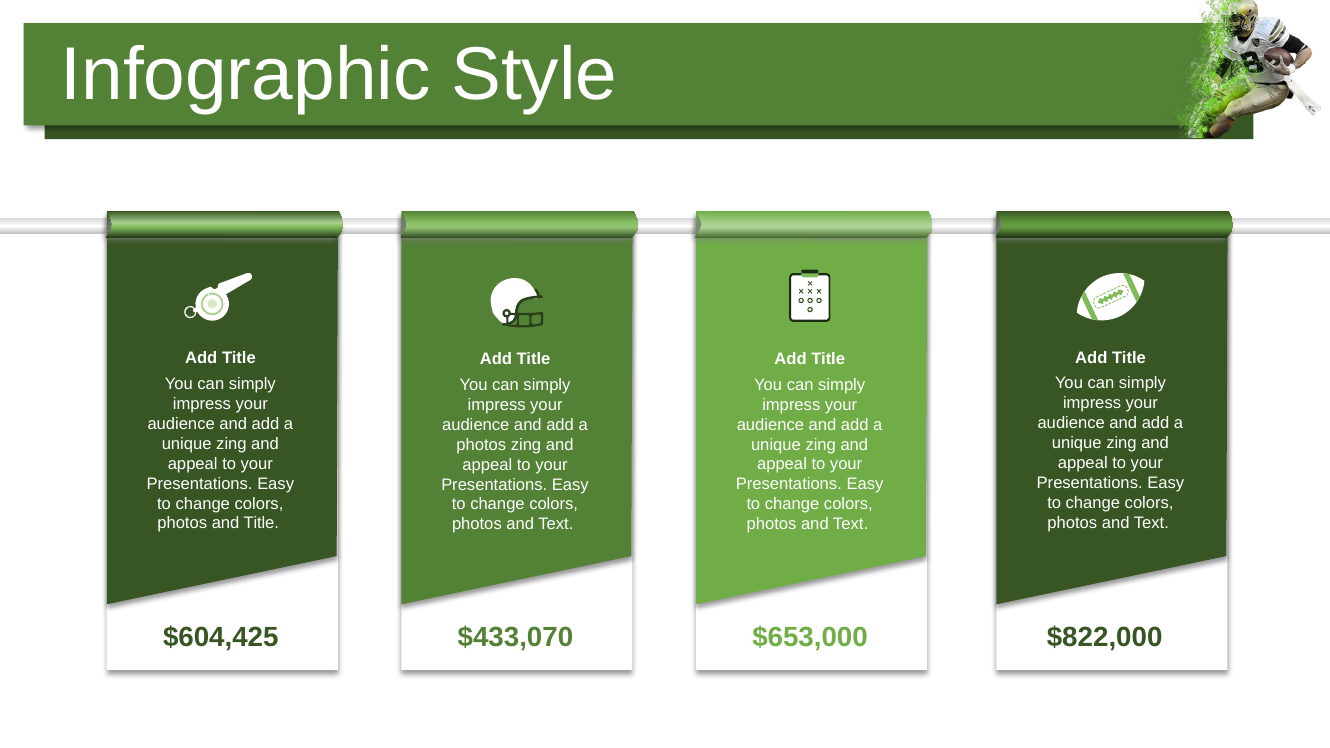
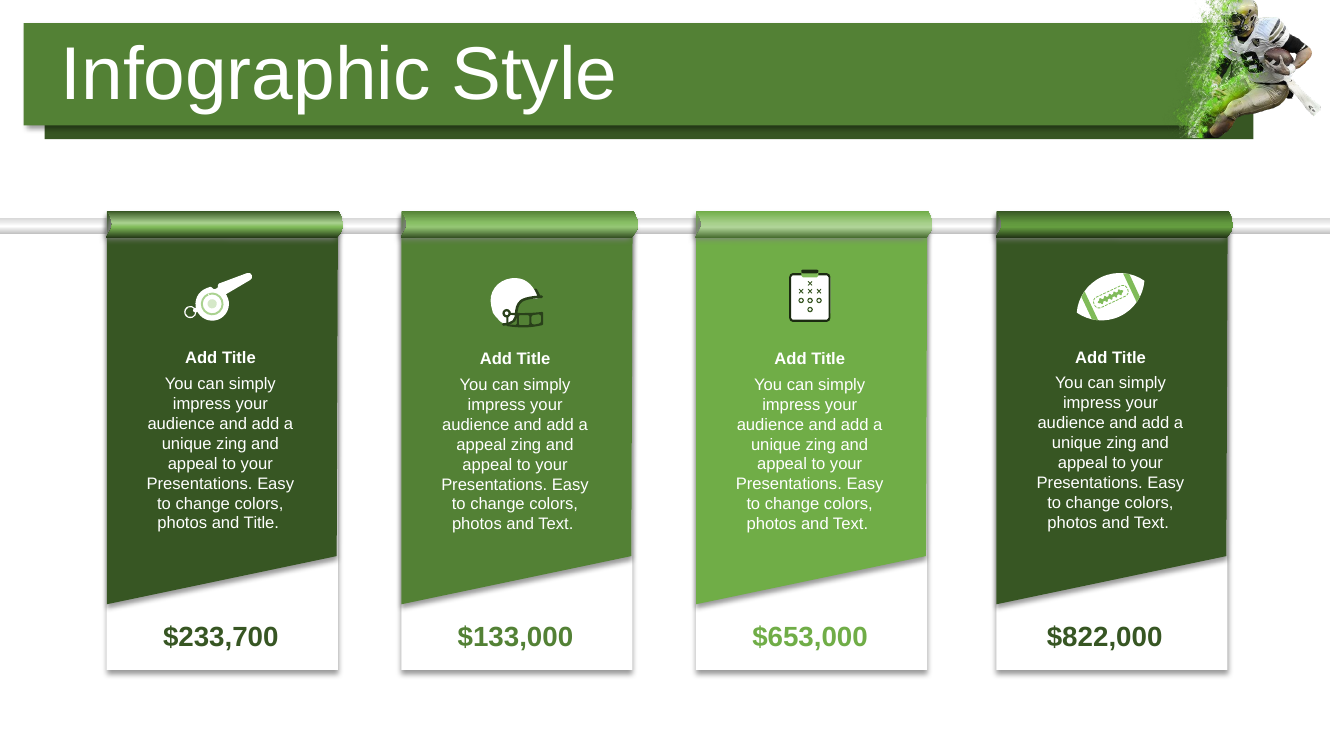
photos: photos -> appeal (481, 445)
$604,425: $604,425 -> $233,700 (221, 638)
$433,070: $433,070 -> $133,000 (515, 638)
